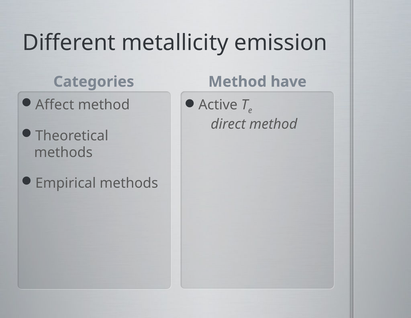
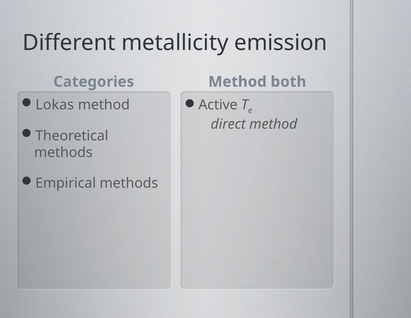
have: have -> both (288, 82)
Affect: Affect -> Lokas (55, 105)
